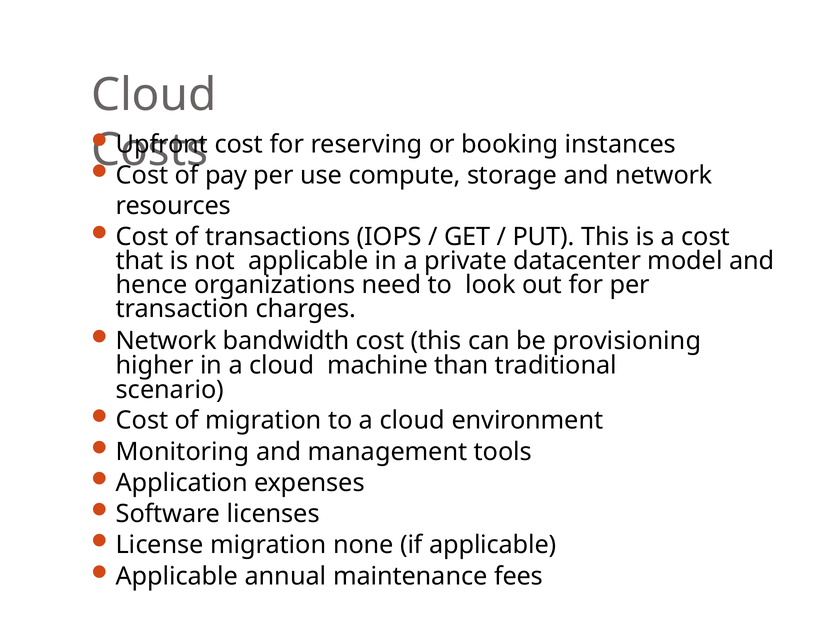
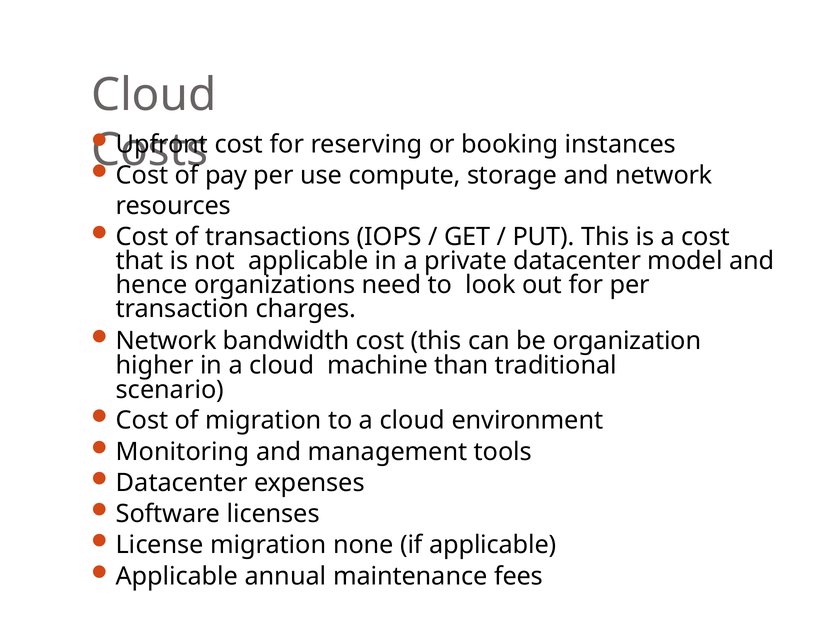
provisioning: provisioning -> organization (627, 341)
Application: Application -> Datacenter (182, 483)
